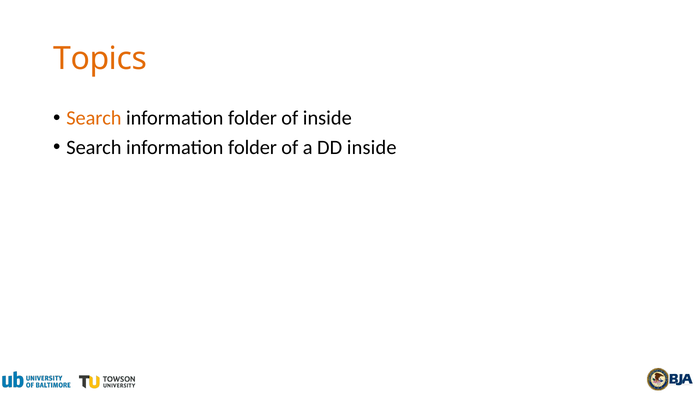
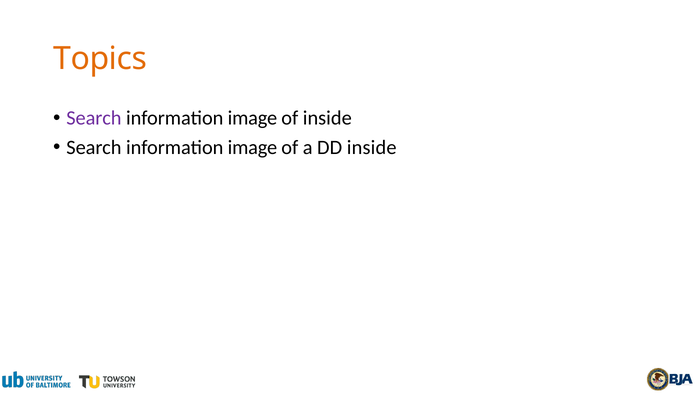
Search colour: orange -> purple (94, 118)
folder: folder -> image (252, 118)
folder: folder -> image (252, 147)
